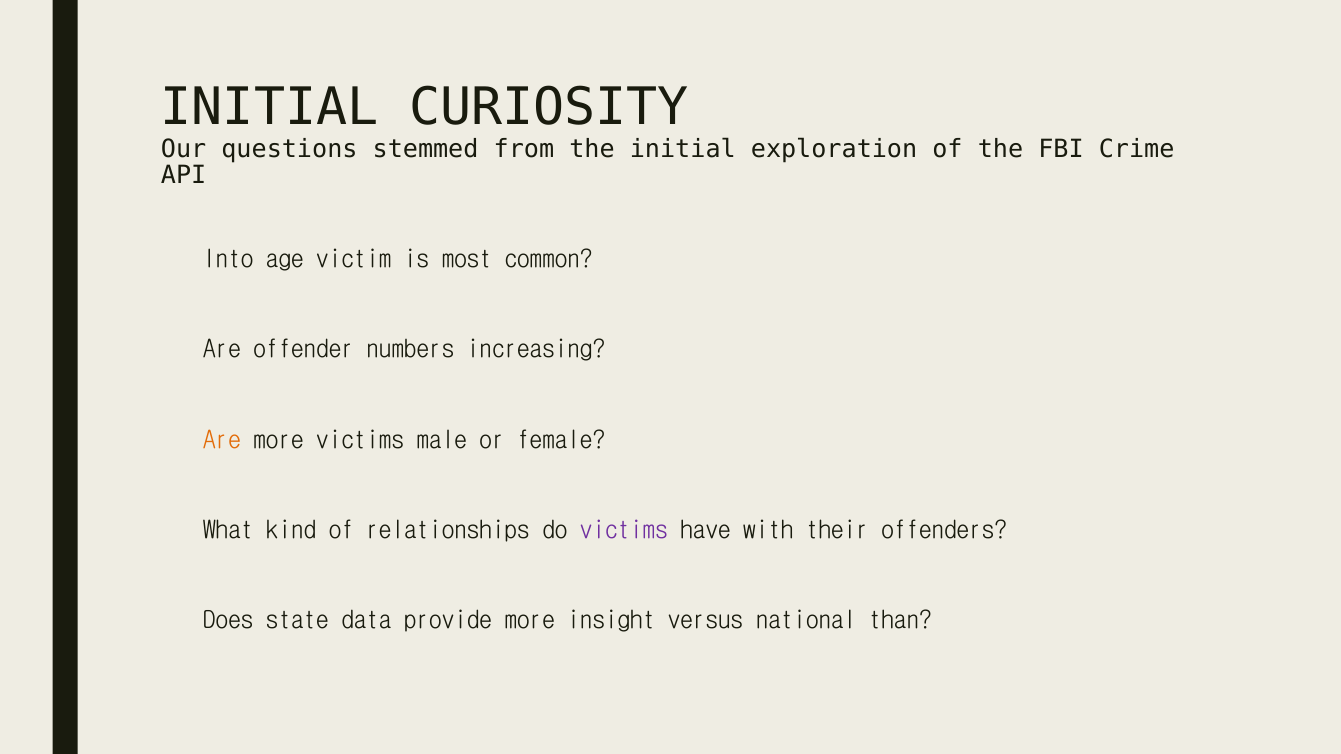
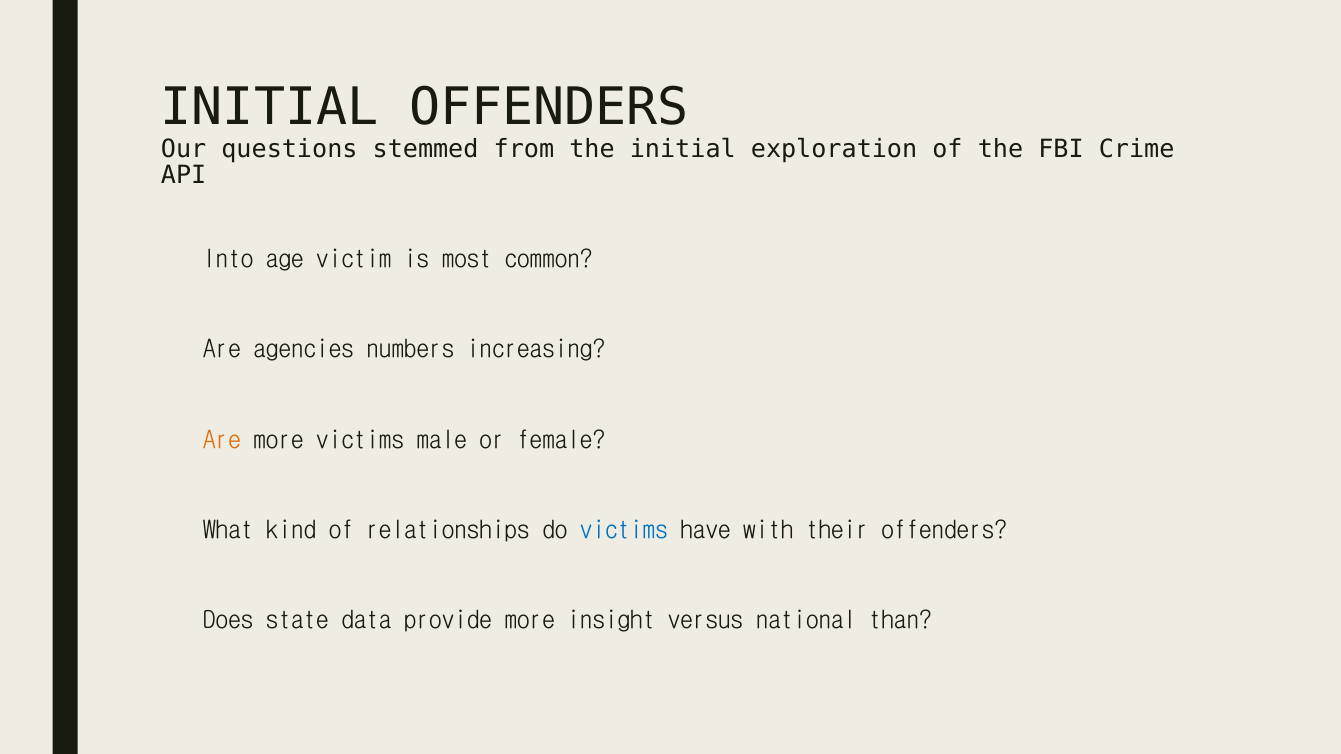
INITIAL CURIOSITY: CURIOSITY -> OFFENDERS (549, 108)
offender: offender -> agencies (304, 350)
victims colour: purple -> blue (624, 530)
